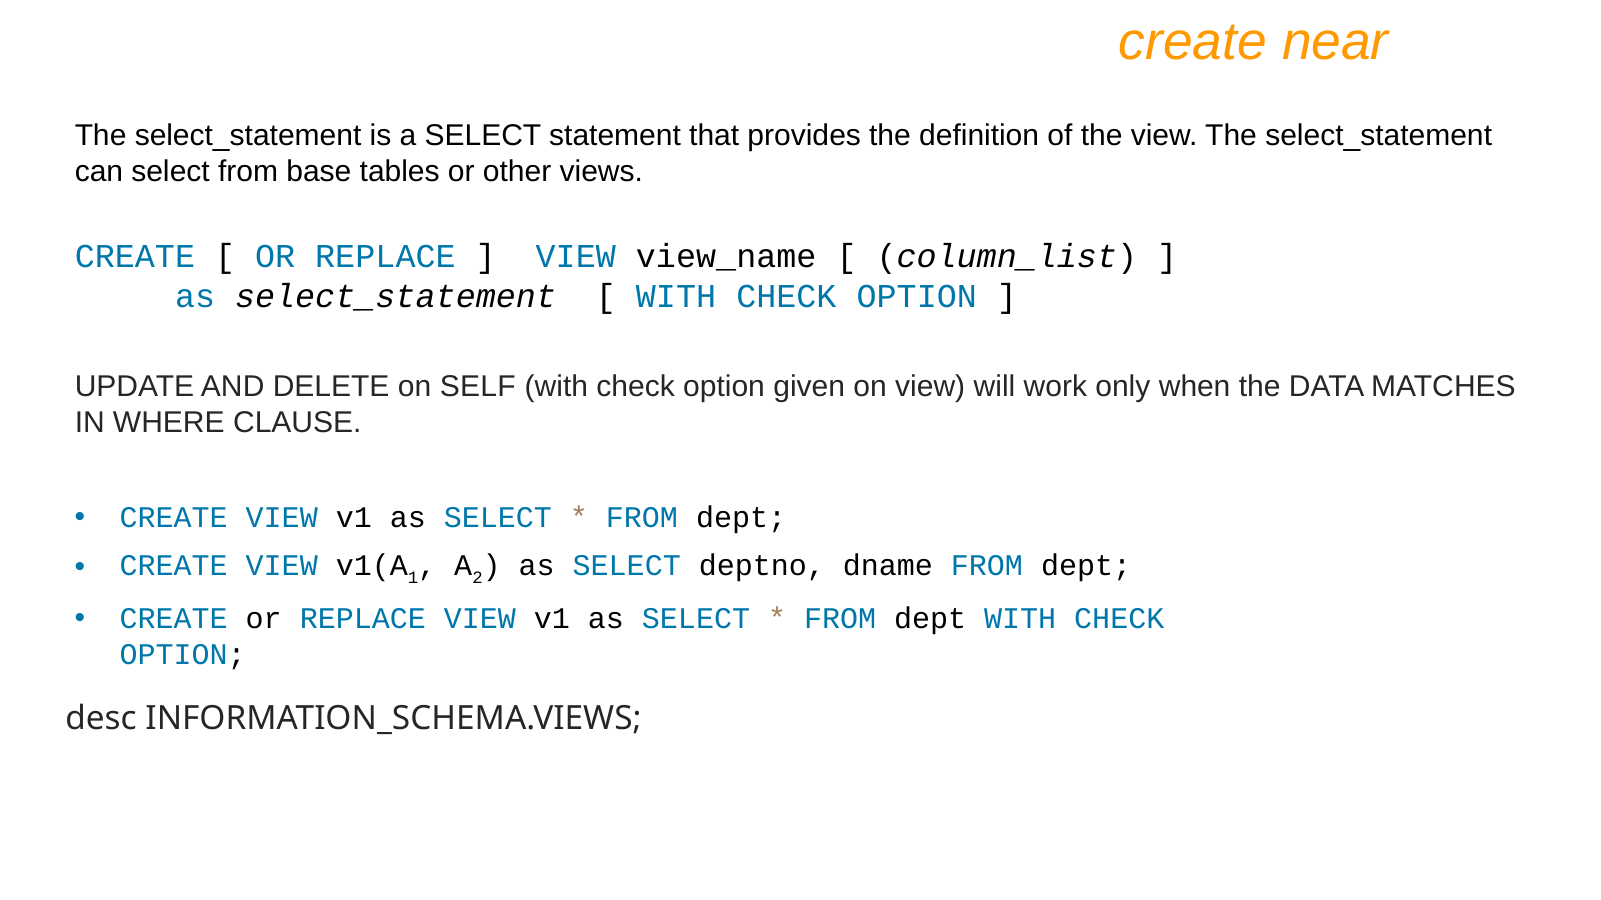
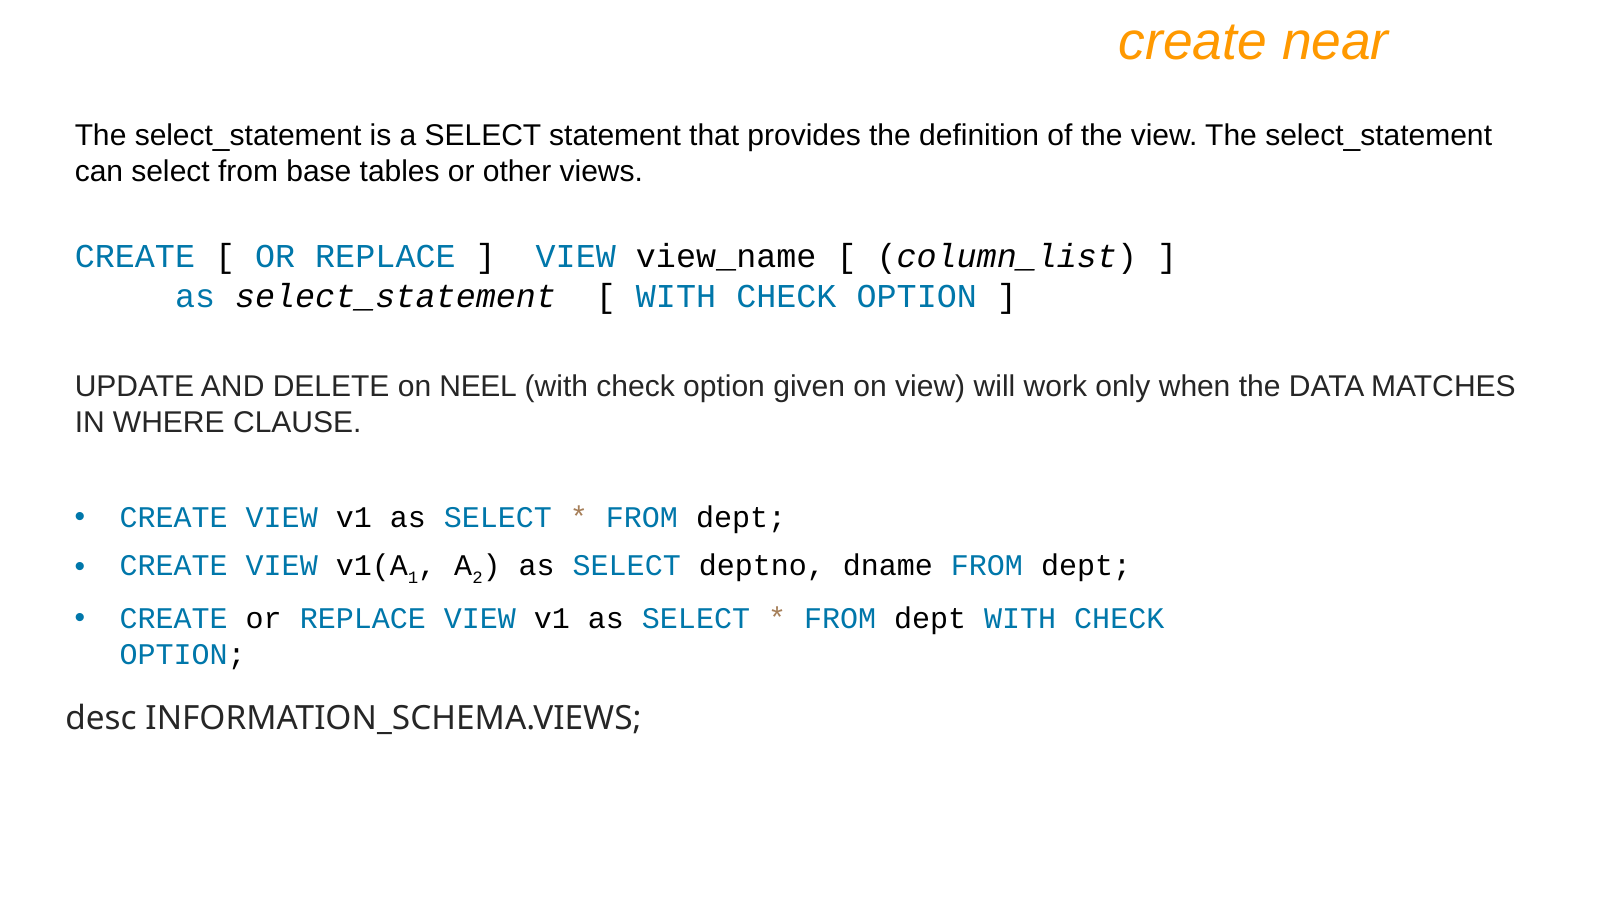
SELF: SELF -> NEEL (478, 387)
